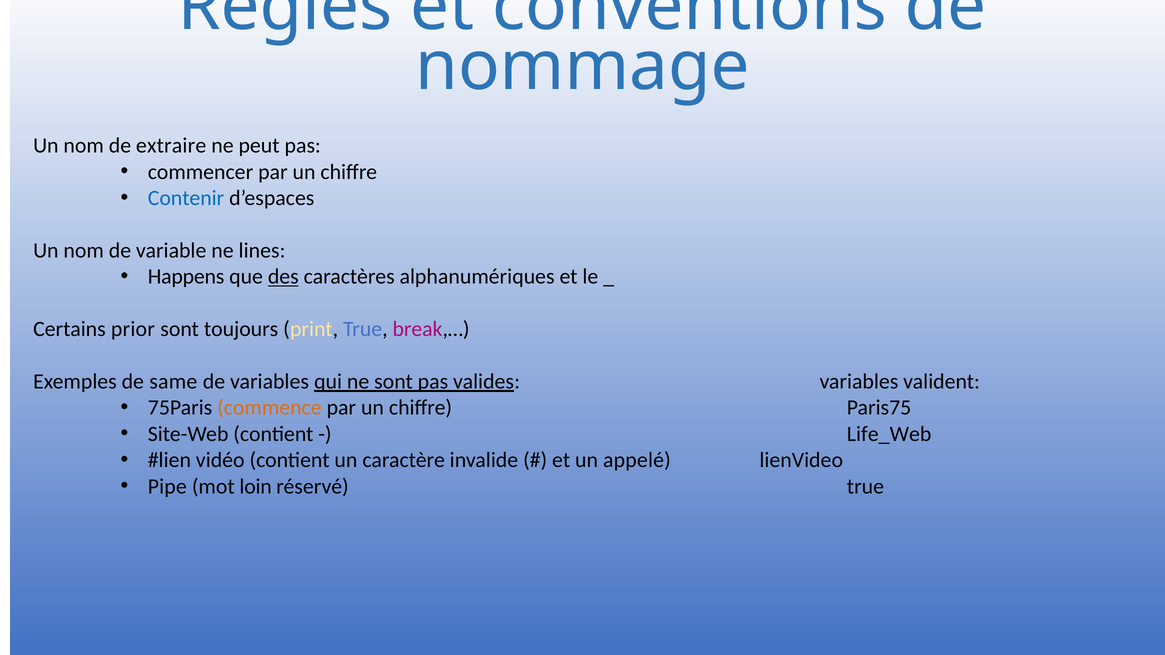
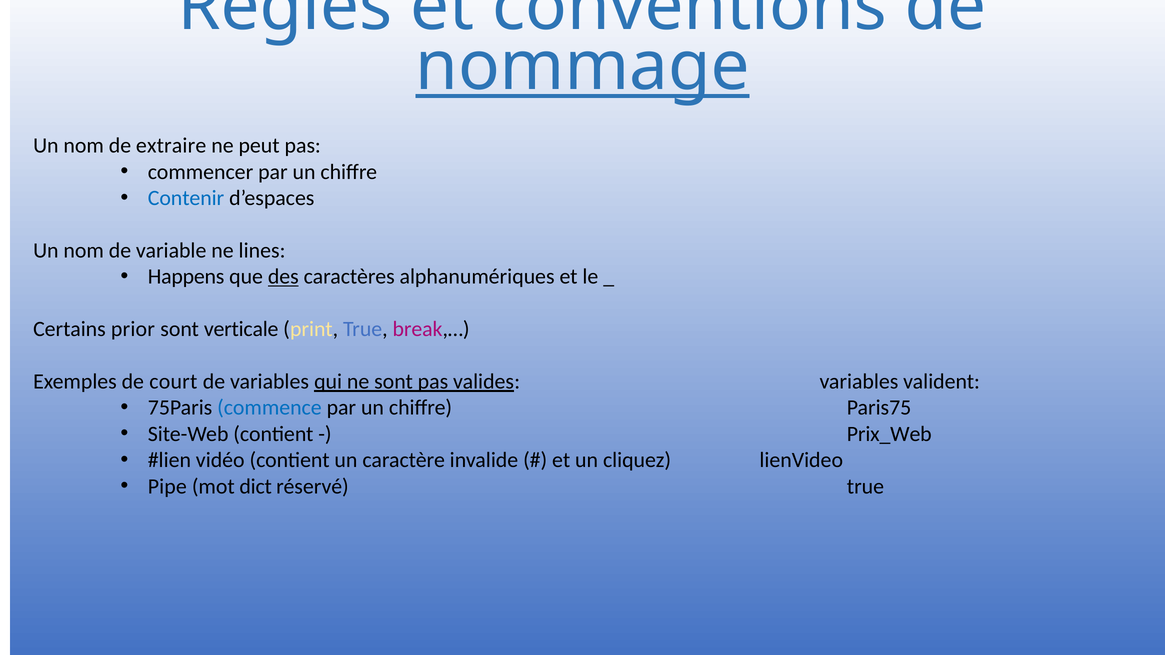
nommage underline: none -> present (582, 66)
toujours: toujours -> verticale (241, 329)
same: same -> court (173, 382)
commence colour: orange -> blue (269, 408)
Life_Web: Life_Web -> Prix_Web (889, 434)
appelé: appelé -> cliquez (637, 460)
loin: loin -> dict (256, 487)
